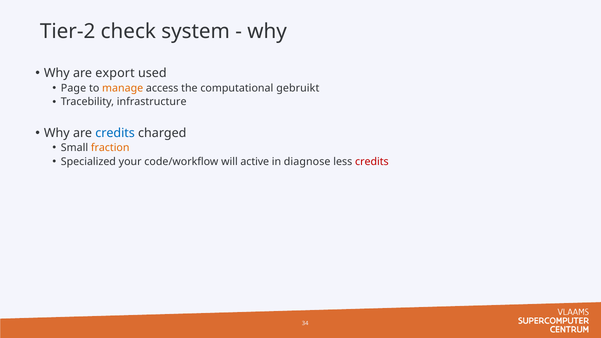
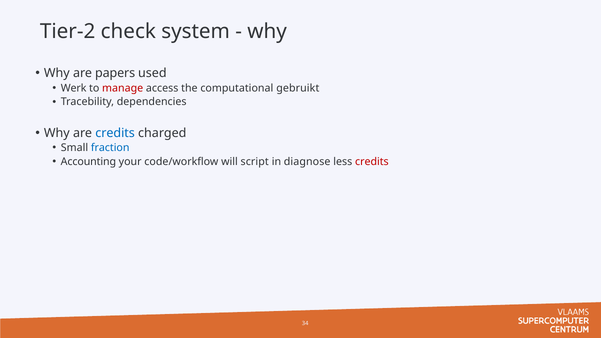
export: export -> papers (115, 73)
Page: Page -> Werk (74, 88)
manage colour: orange -> red (123, 88)
infrastructure: infrastructure -> dependencies (152, 102)
fraction colour: orange -> blue (110, 148)
Specialized: Specialized -> Accounting (88, 162)
active: active -> script (255, 162)
